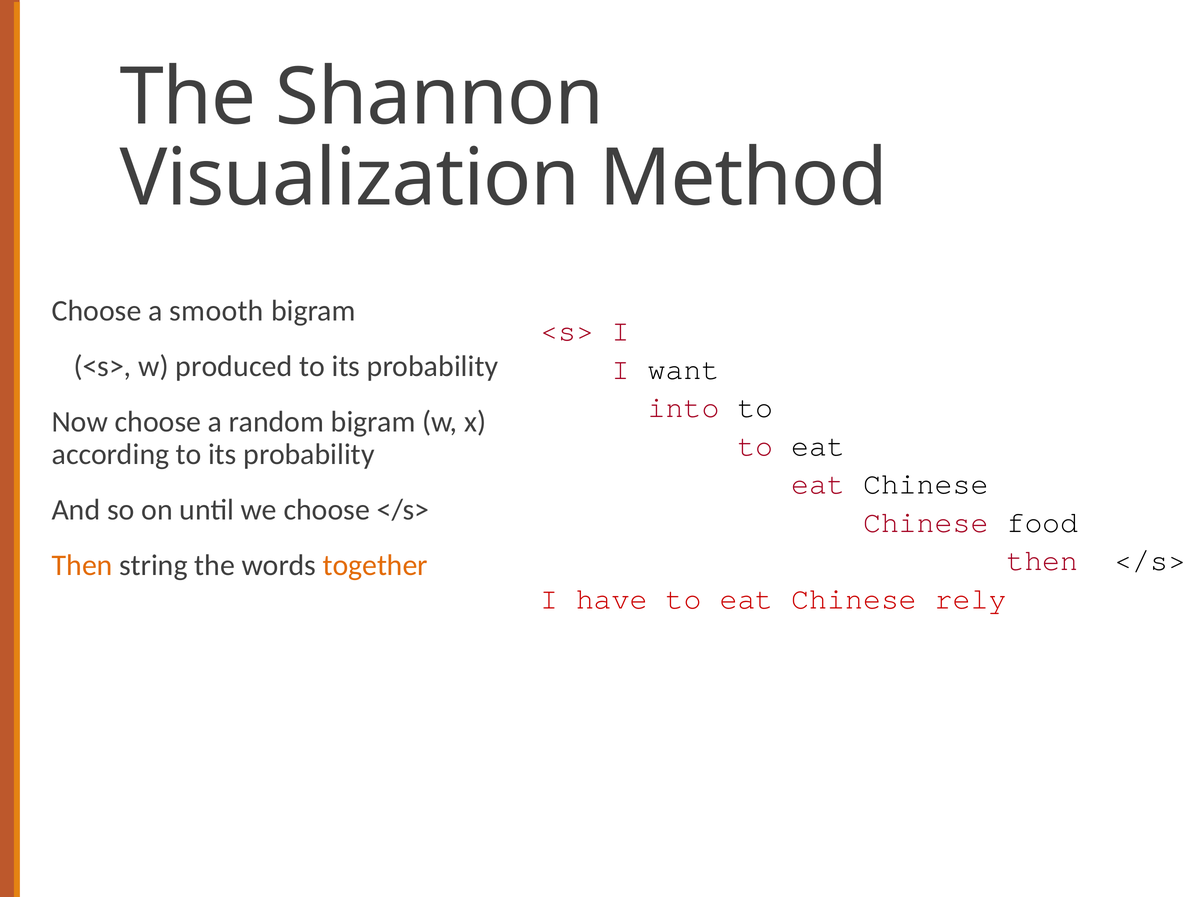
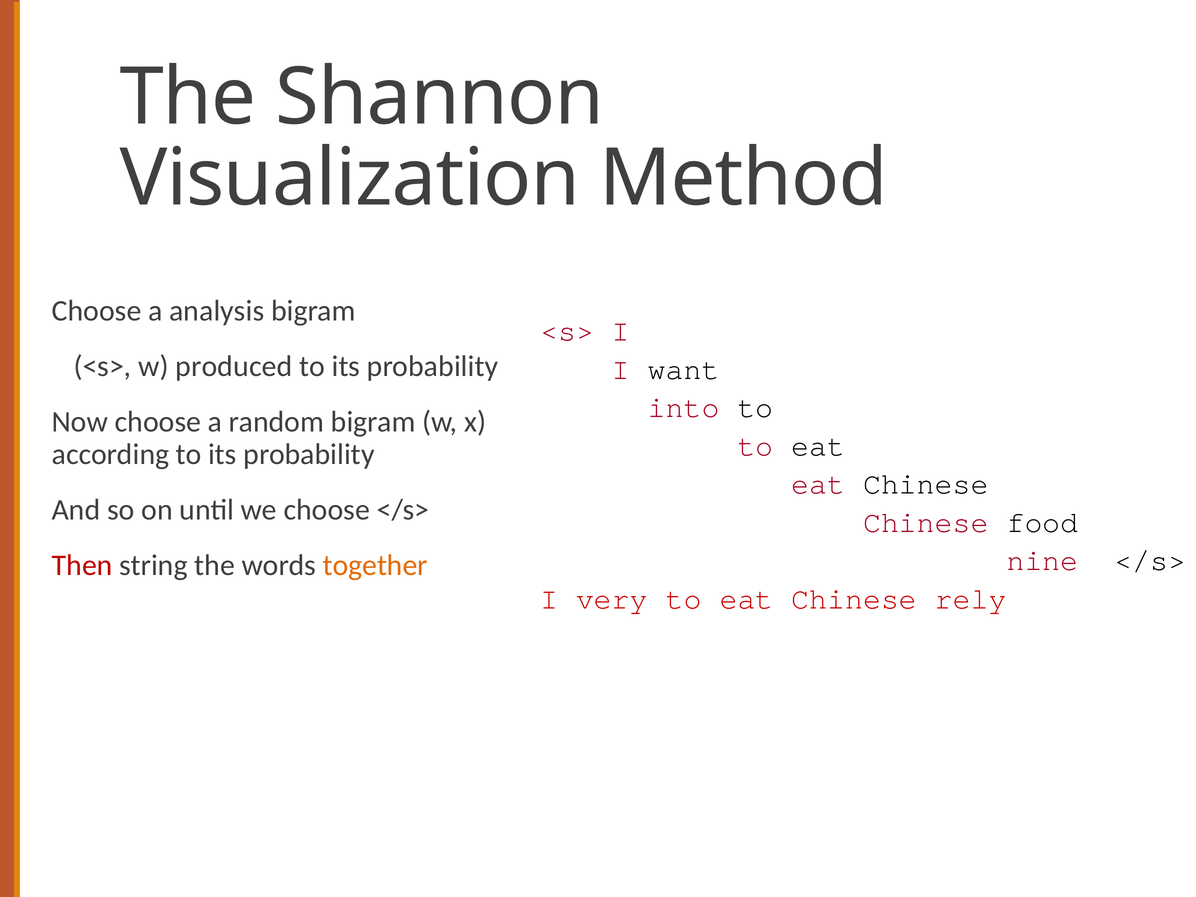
smooth: smooth -> analysis (217, 311)
then: then -> nine (1042, 561)
Then colour: orange -> red (82, 566)
have: have -> very (612, 599)
